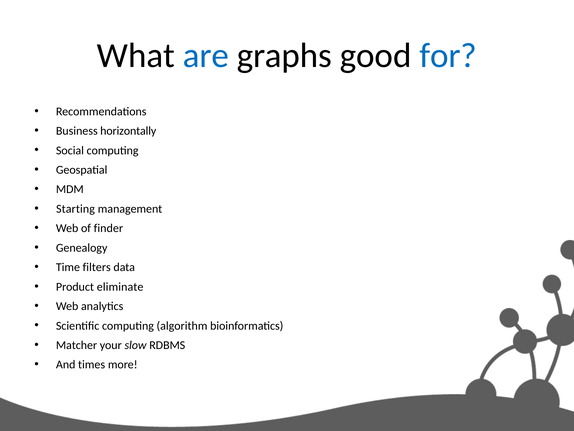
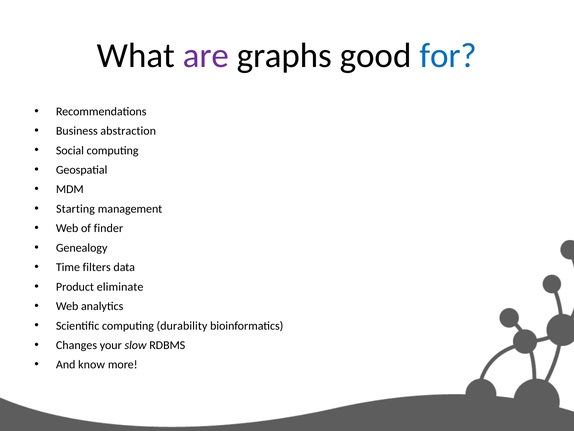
are colour: blue -> purple (206, 56)
horizontally: horizontally -> abstraction (128, 131)
algorithm: algorithm -> durability (182, 325)
Matcher: Matcher -> Changes (77, 345)
times: times -> know (92, 364)
